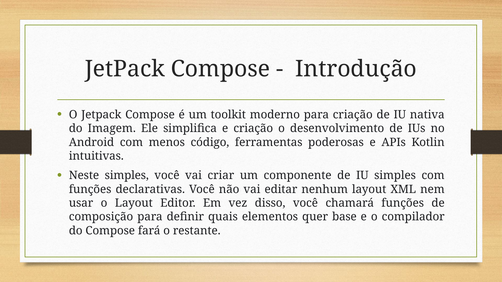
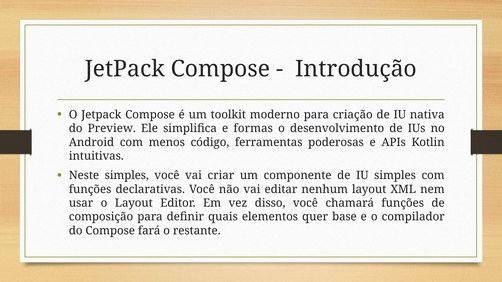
Imagem: Imagem -> Preview (112, 129)
e criação: criação -> formas (253, 129)
